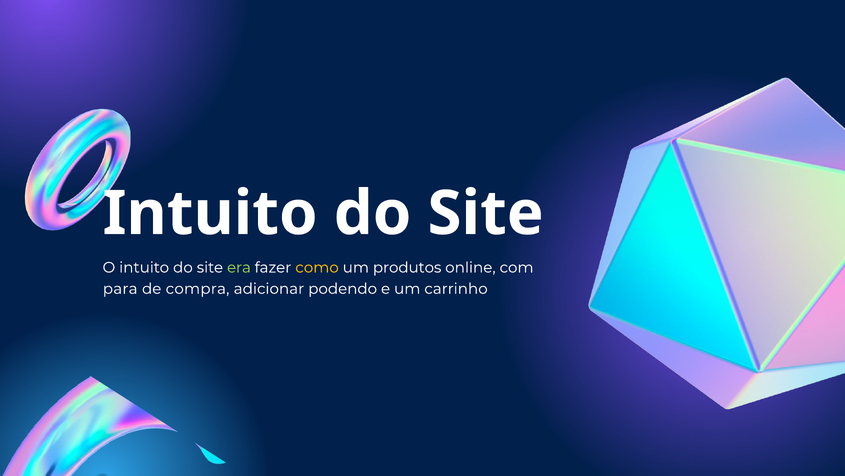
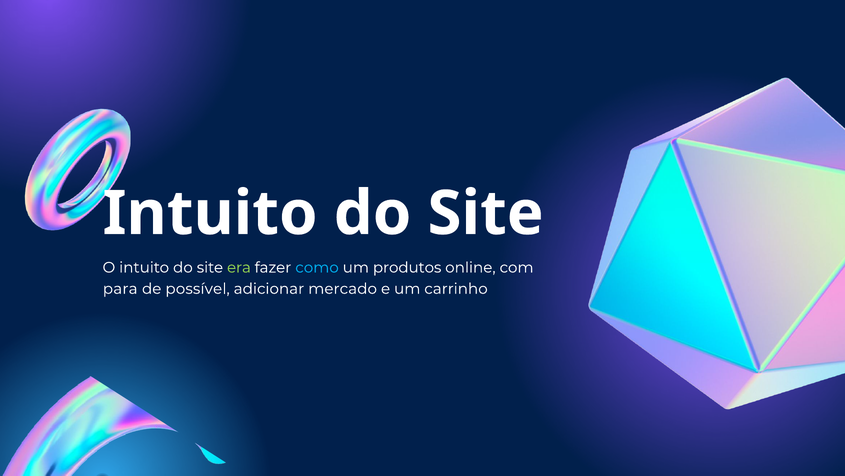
como colour: yellow -> light blue (317, 267)
compra: compra -> possível (198, 288)
podendo: podendo -> mercado (343, 288)
